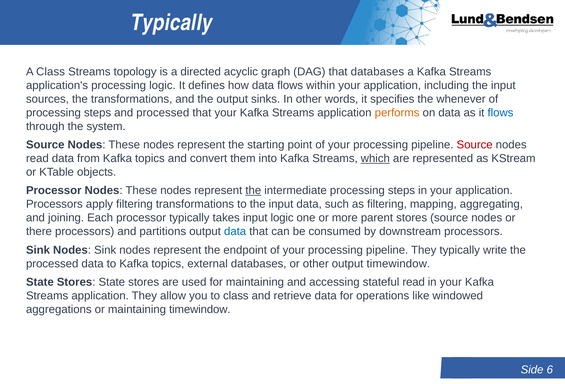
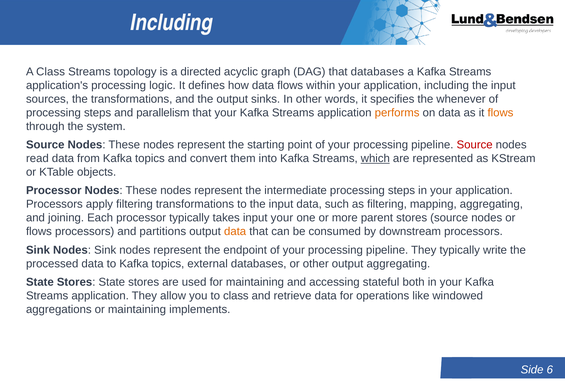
Typically: Typically -> Including (171, 23)
and processed: processed -> parallelism (163, 113)
flows colour: blue -> orange (500, 113)
the underline: present -> none (253, 191)
input logic: logic -> your (282, 218)
there: there -> flows (39, 232)
data colour: blue -> orange (235, 232)
output timewindow: timewindow -> aggregating (398, 264)
stateful read: read -> both (414, 282)
maintaining timewindow: timewindow -> implements (200, 310)
